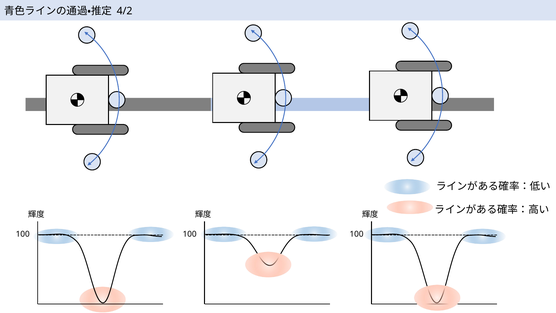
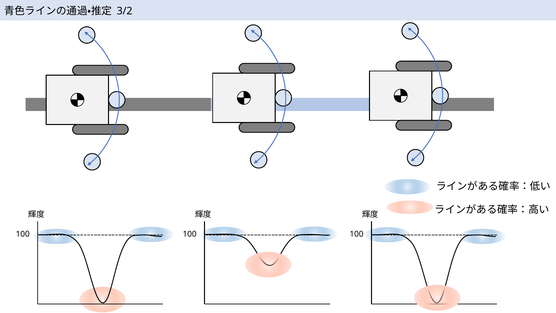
4/2: 4/2 -> 3/2 (125, 11)
